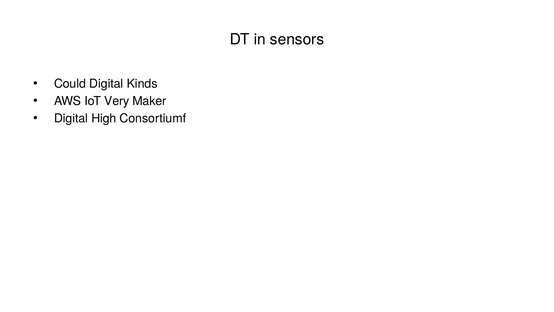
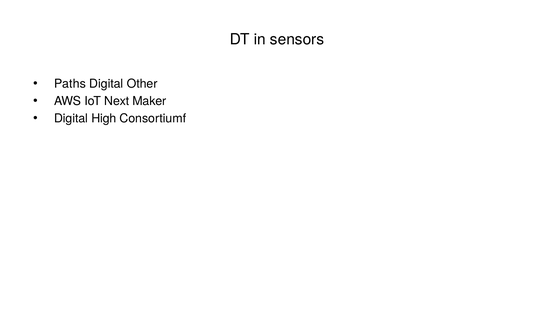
Could: Could -> Paths (70, 84)
Kinds: Kinds -> Other (142, 84)
Very: Very -> Next (117, 101)
